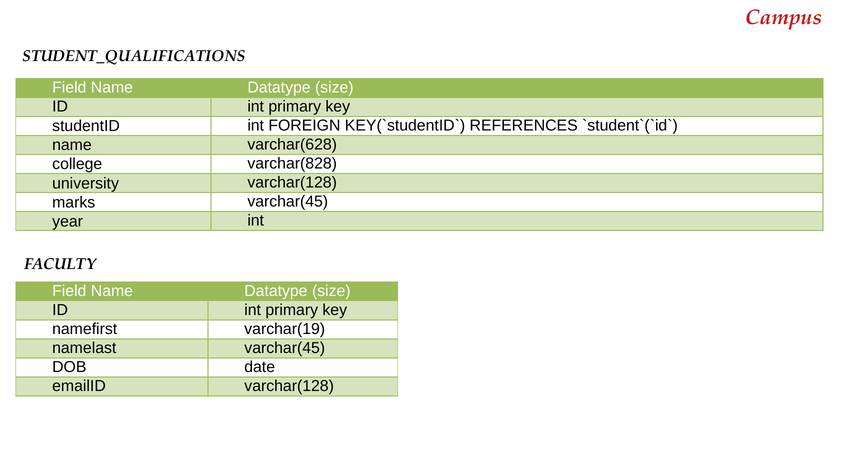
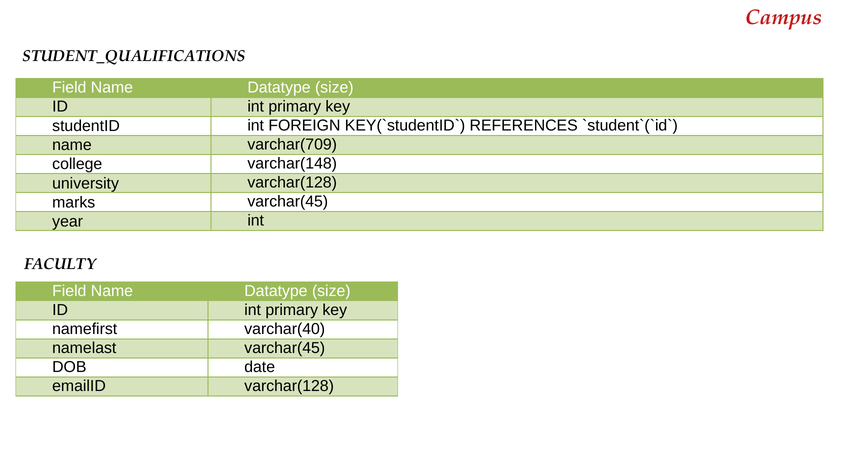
varchar(628: varchar(628 -> varchar(709 (292, 145)
varchar(828: varchar(828 -> varchar(148 (292, 164)
varchar(19: varchar(19 -> varchar(40 (285, 329)
